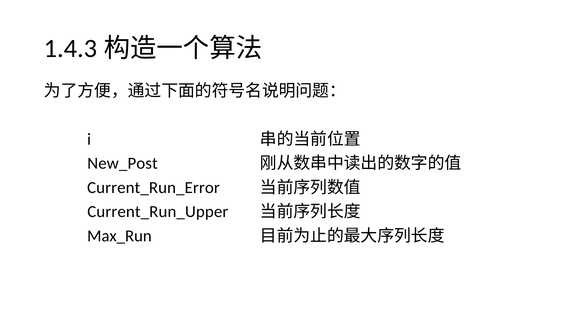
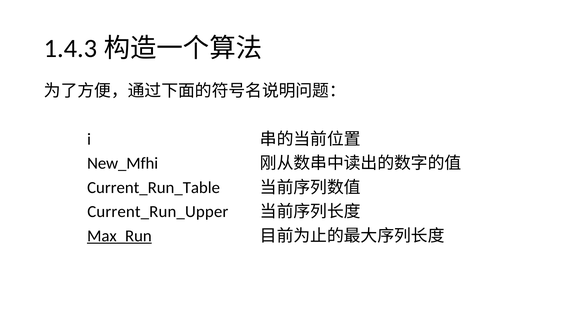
New_Post: New_Post -> New_Mfhi (123, 163)
Current_Run_Error: Current_Run_Error -> Current_Run_Table (154, 188)
Max_Run underline: none -> present (119, 236)
